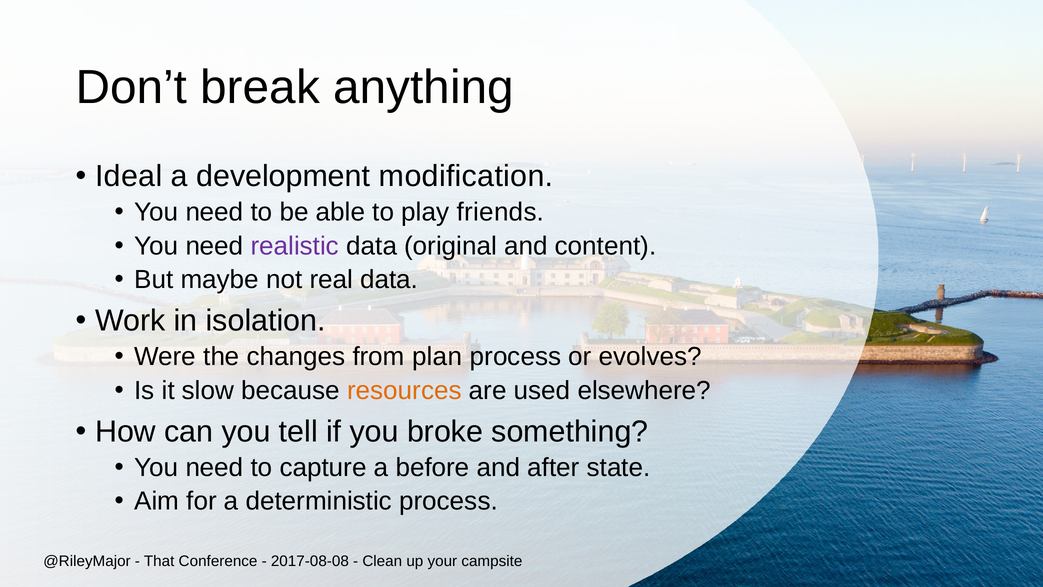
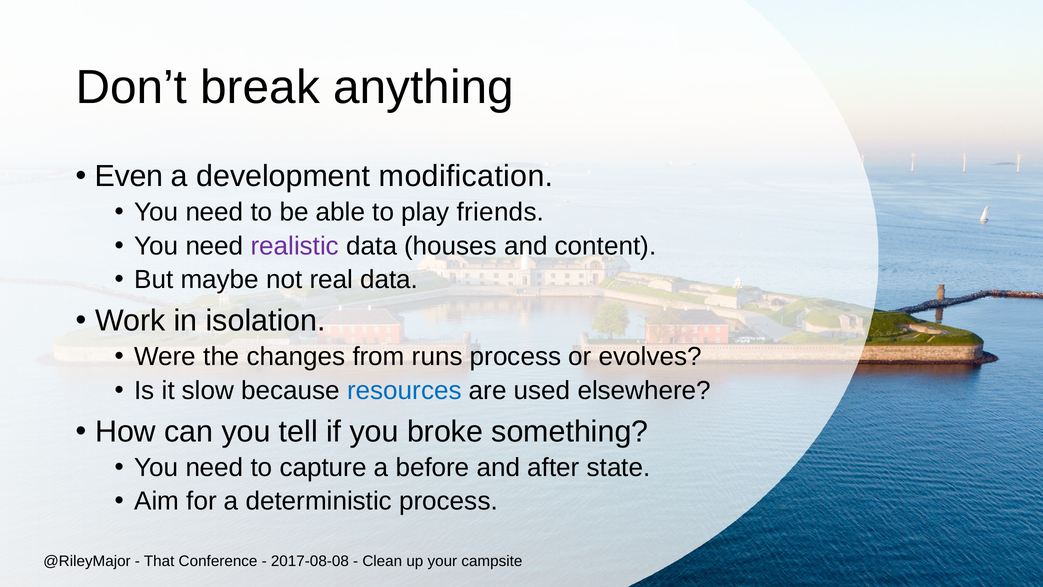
Ideal: Ideal -> Even (129, 176)
original: original -> houses (451, 246)
plan: plan -> runs (437, 357)
resources colour: orange -> blue (404, 390)
